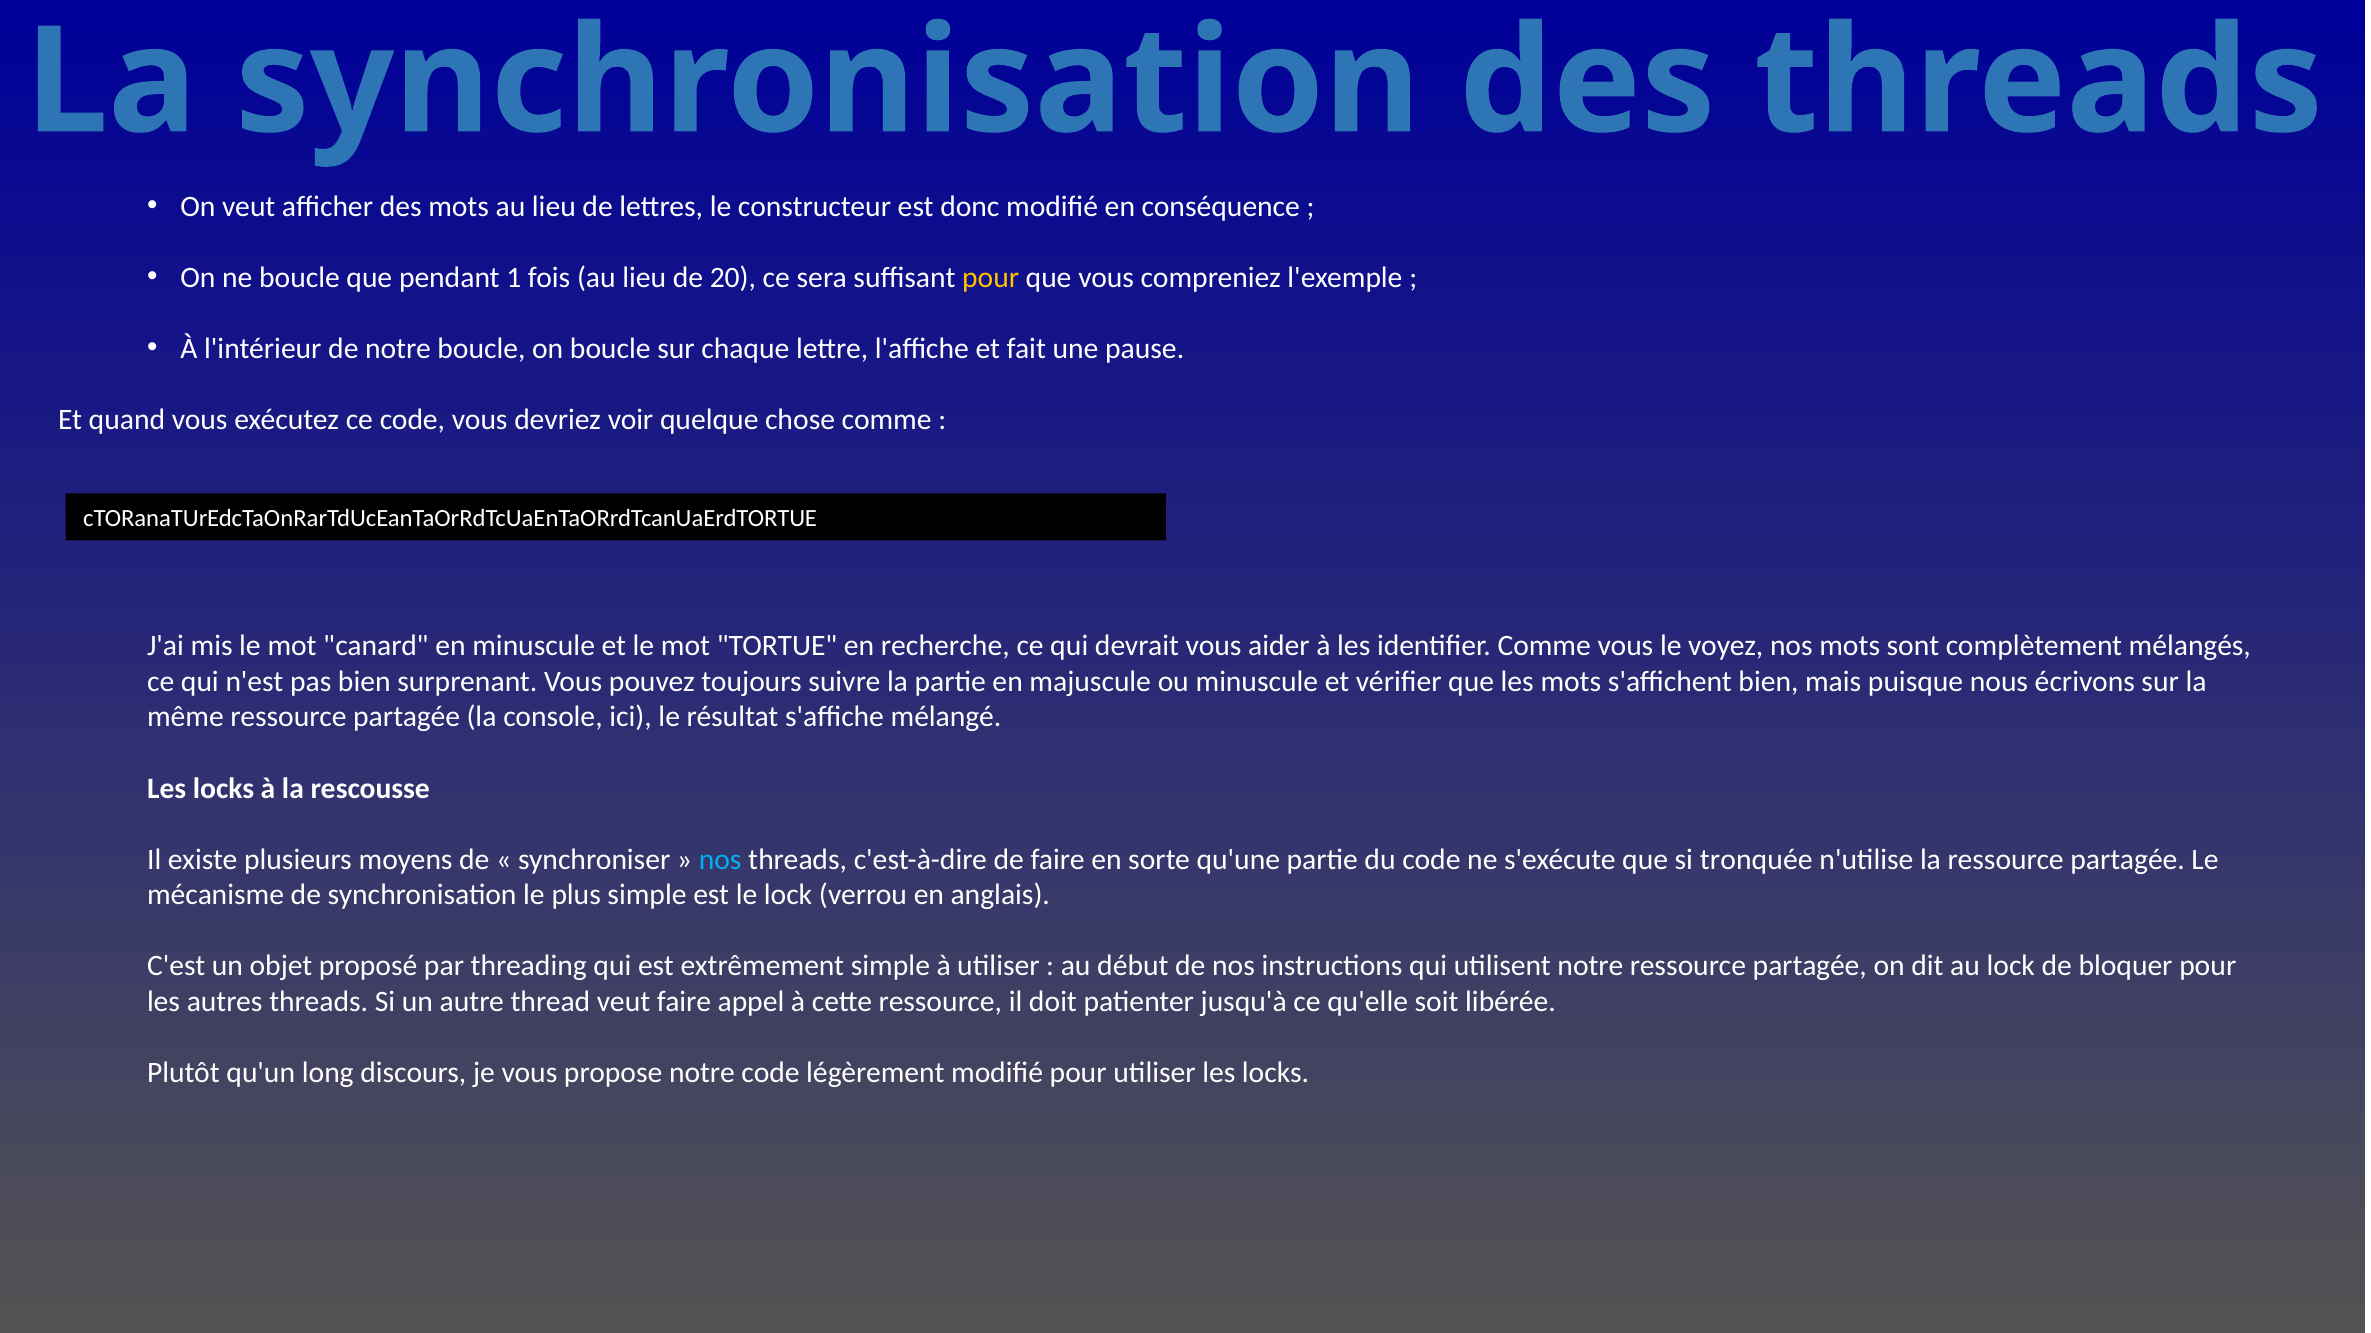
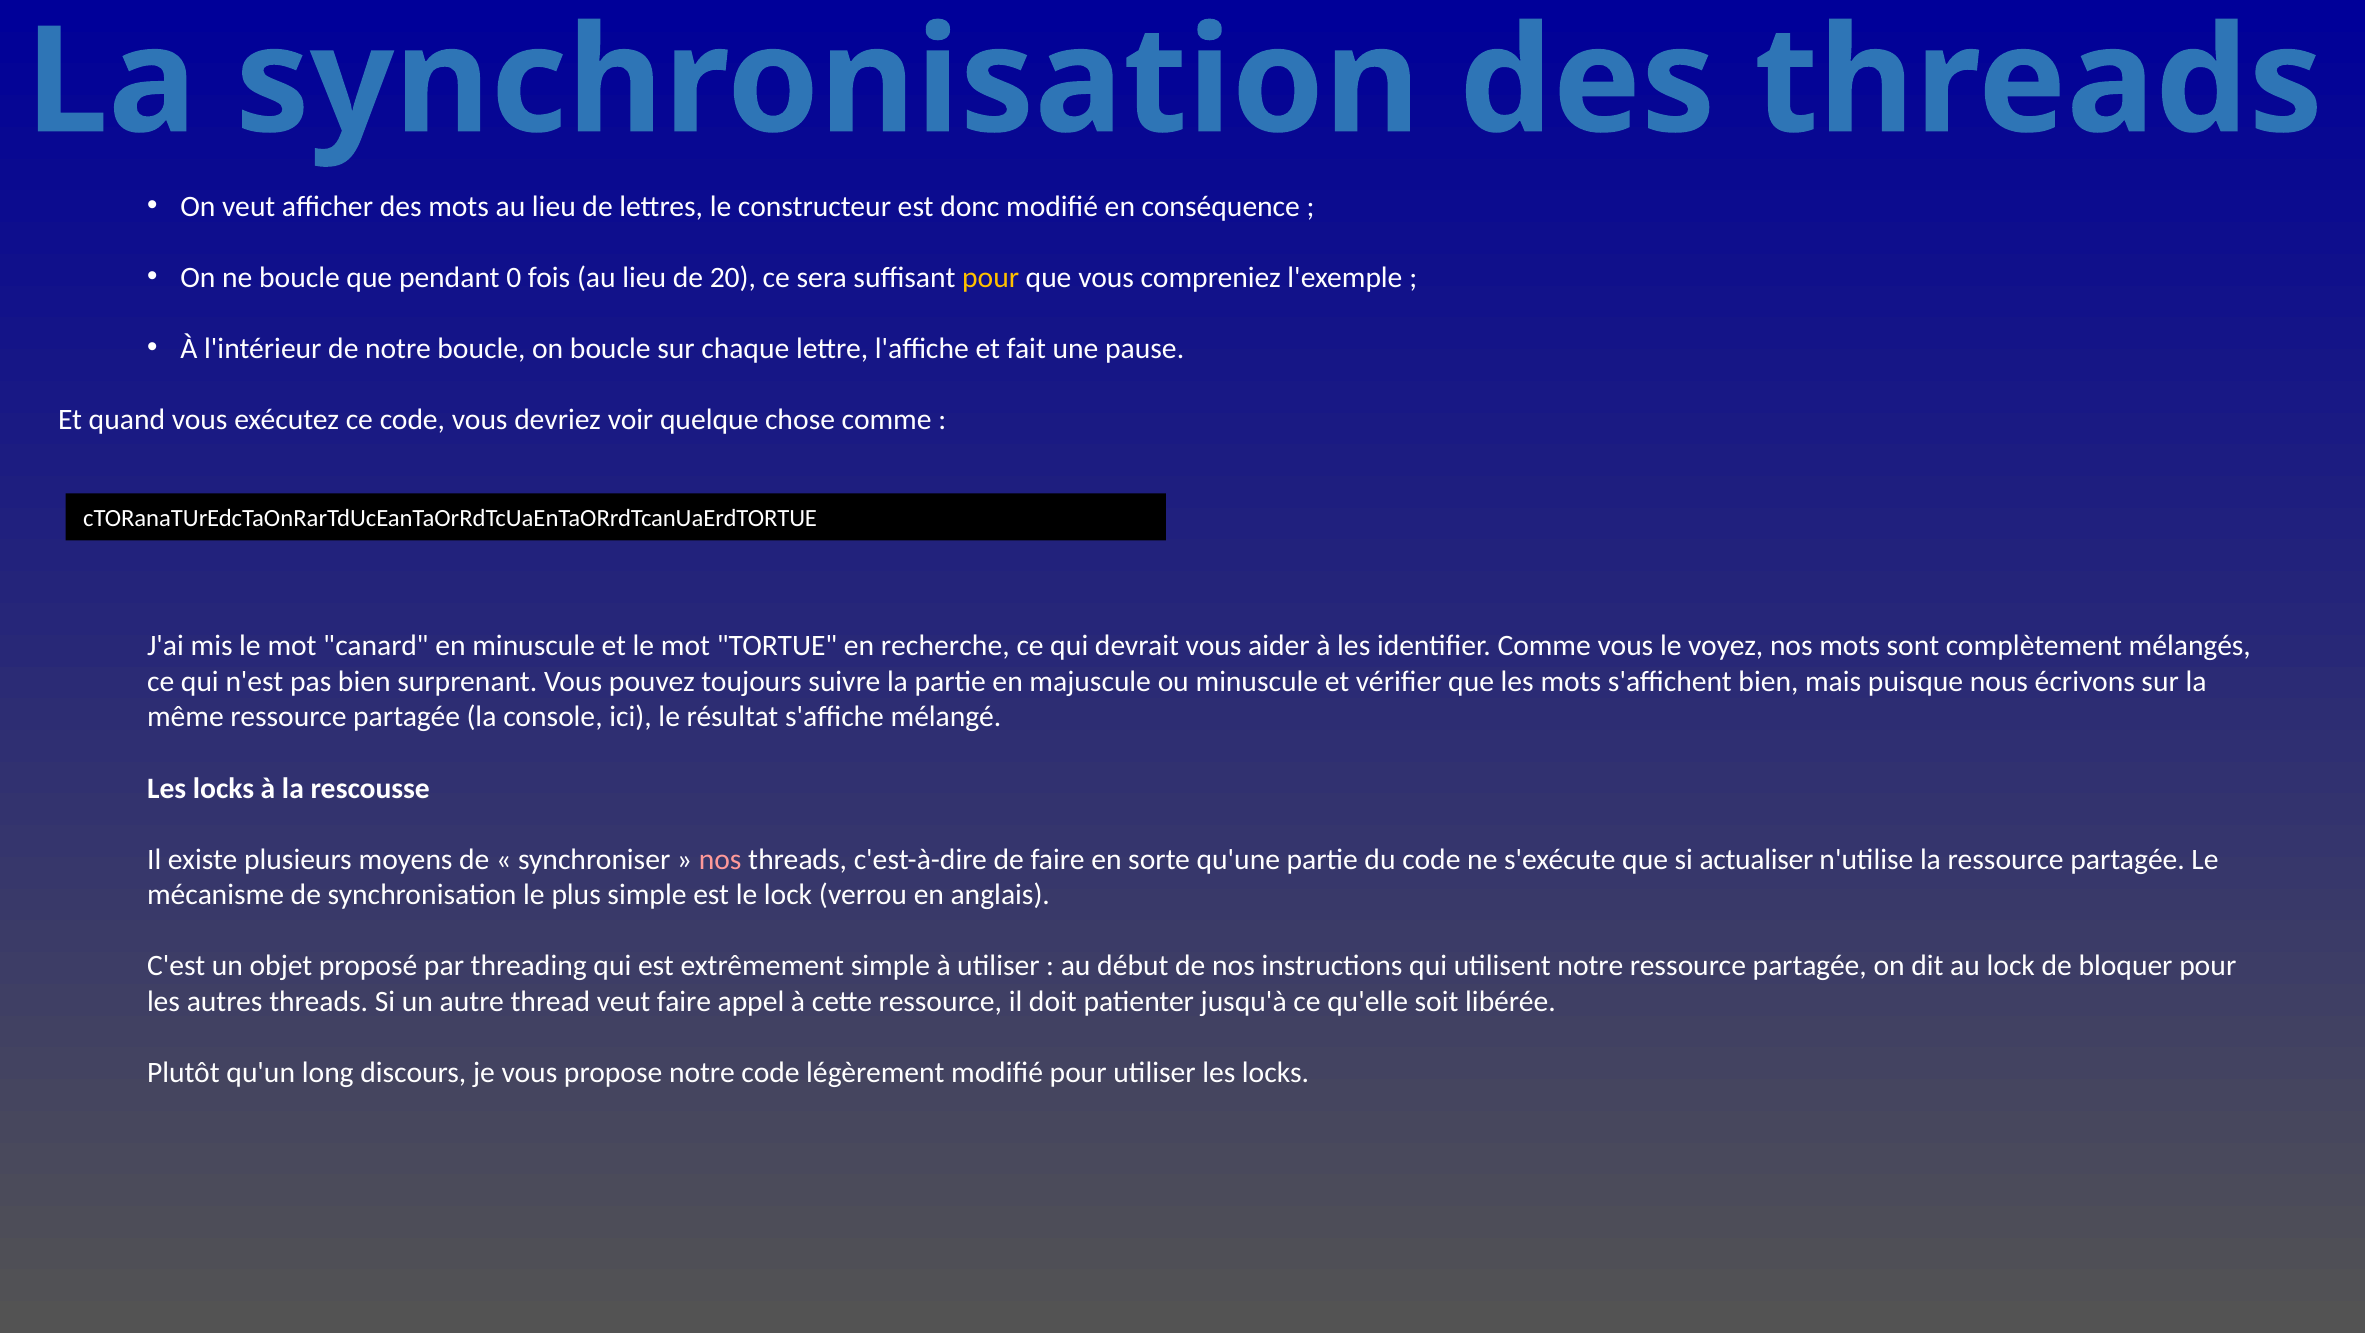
1: 1 -> 0 (514, 277)
nos colour: light blue -> pink (720, 860)
tronquée: tronquée -> actualiser (1756, 860)
